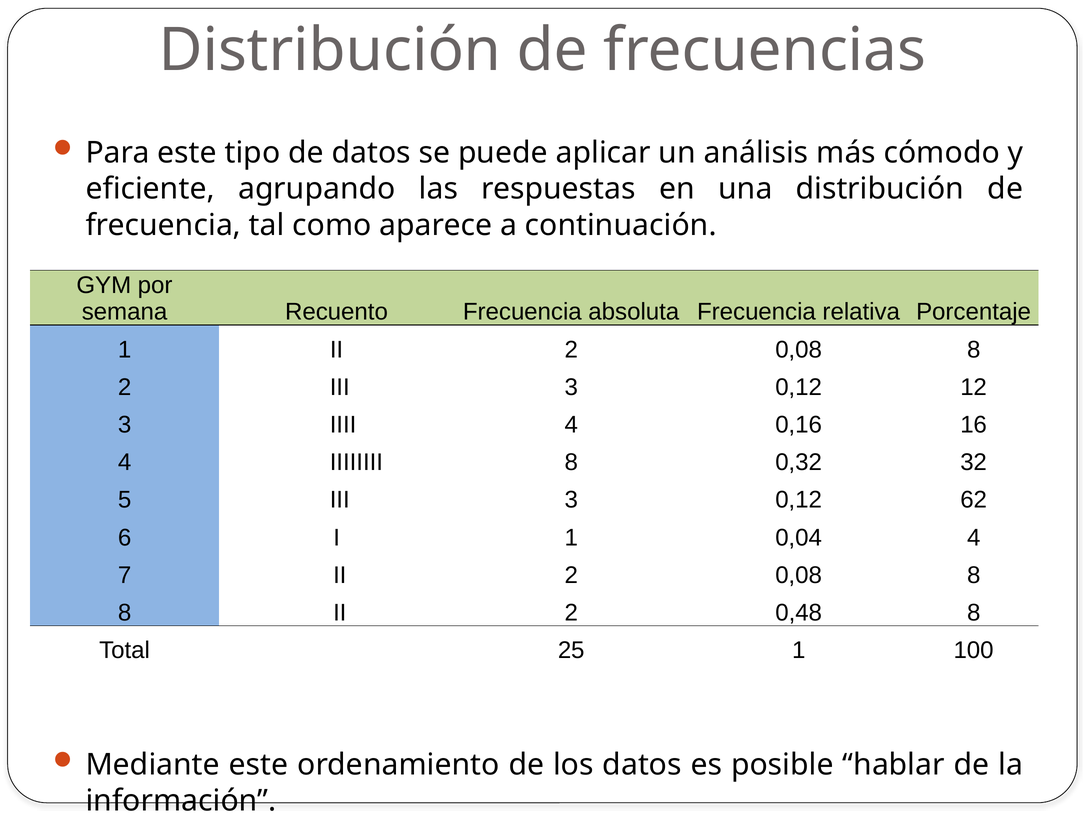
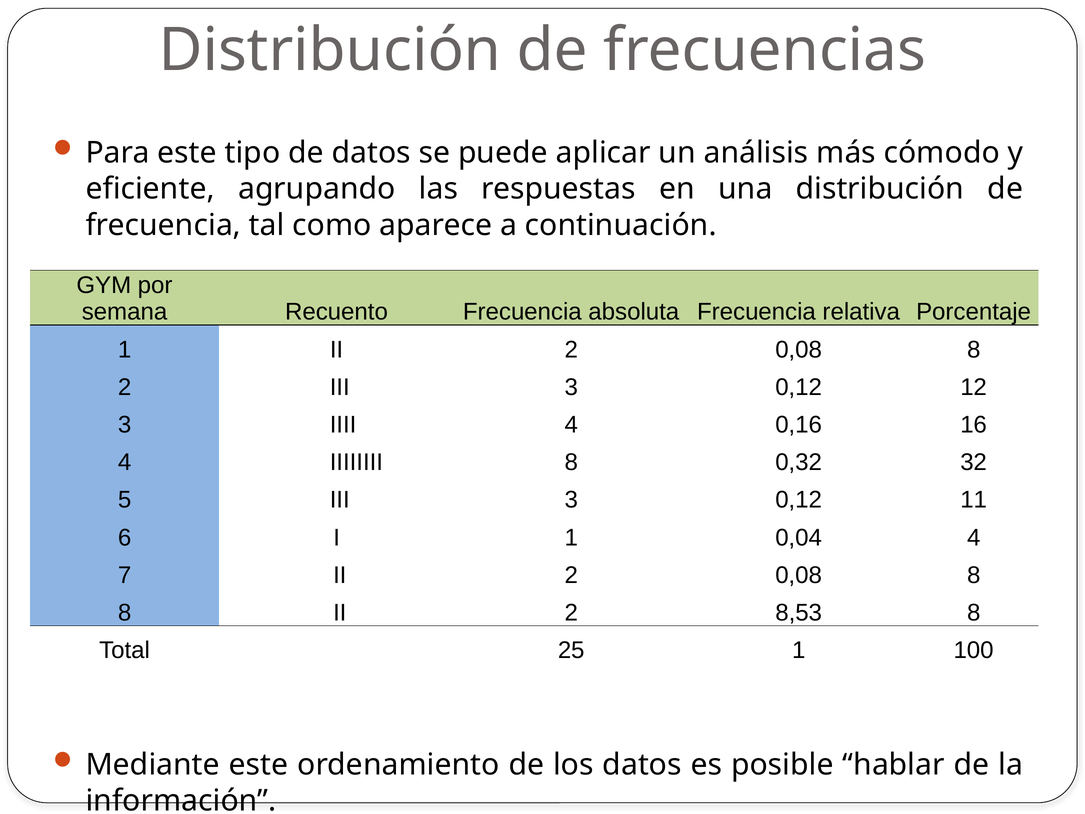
62: 62 -> 11 (974, 500)
0,48: 0,48 -> 8,53 (799, 613)
